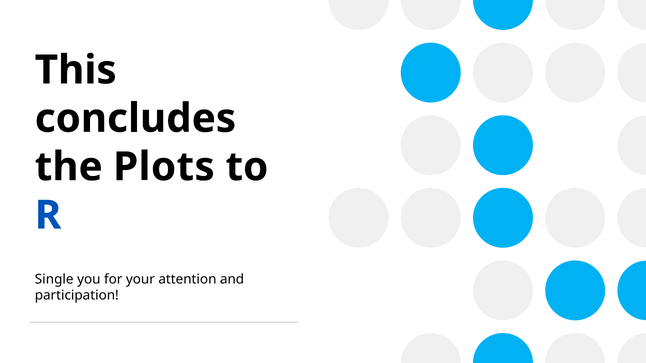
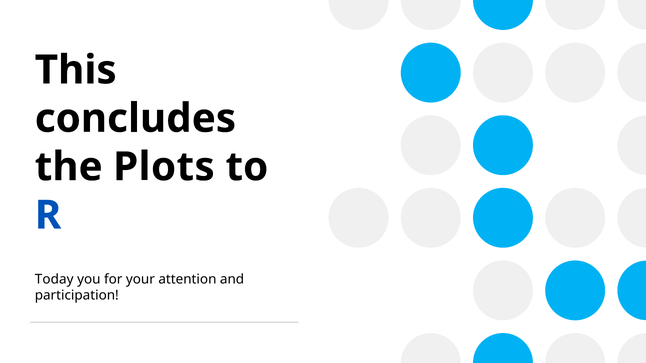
Single: Single -> Today (54, 279)
